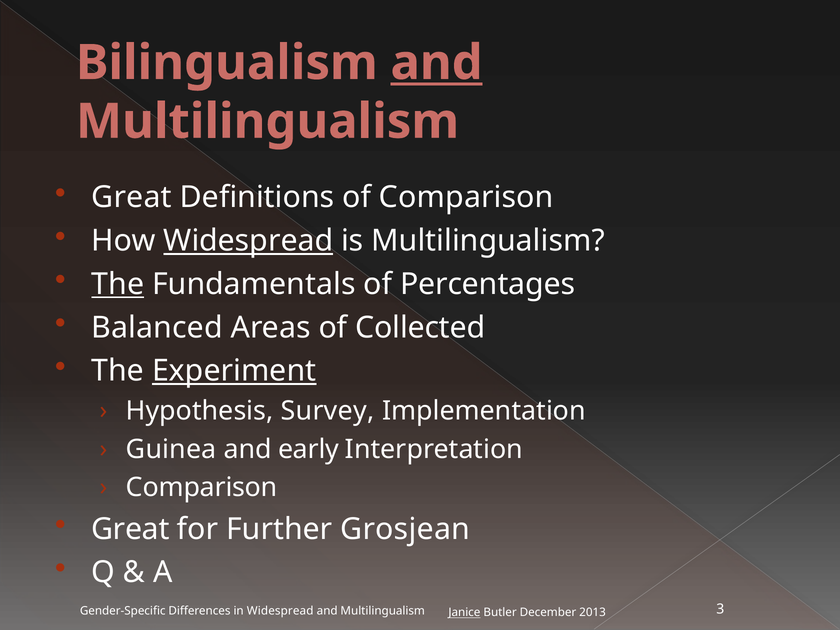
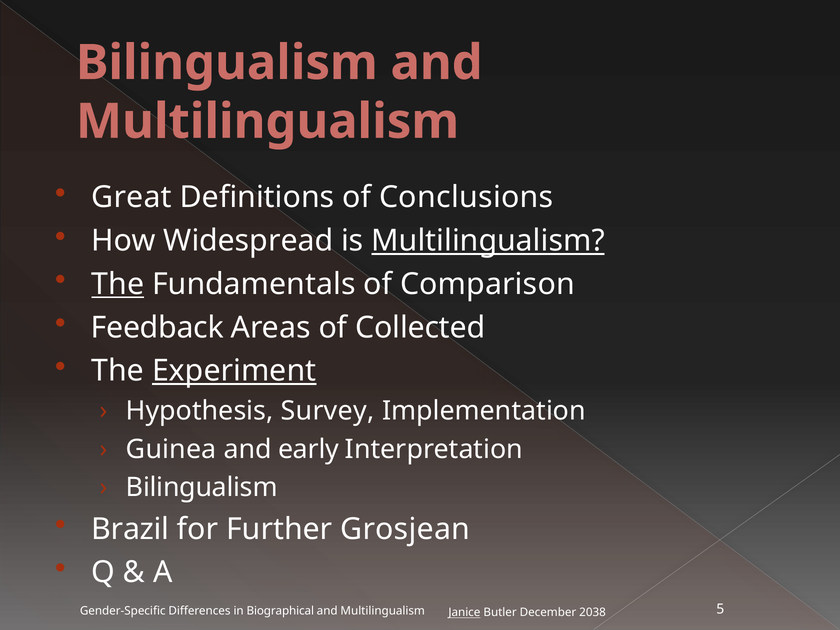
and underline: present -> none (437, 63)
of Comparison: Comparison -> Conclusions (466, 197)
Widespread underline: present -> none (248, 241)
Multilingualism underline: none -> present (488, 241)
Percentages: Percentages -> Comparison (487, 284)
Balanced: Balanced -> Feedback (157, 328)
Comparison: Comparison -> Bilingualism (202, 488)
Great: Great -> Brazil (130, 529)
in Widespread: Widespread -> Biographical (280, 611)
3: 3 -> 5 (720, 609)
2013: 2013 -> 2038 (593, 613)
